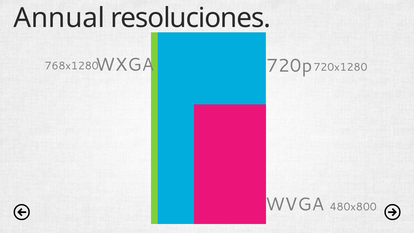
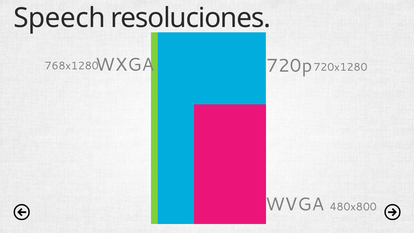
Annual: Annual -> Speech (59, 18)
